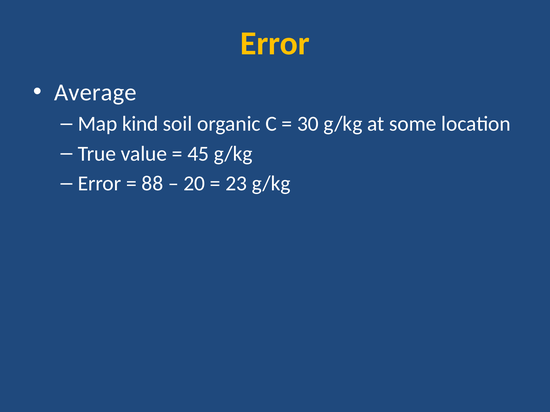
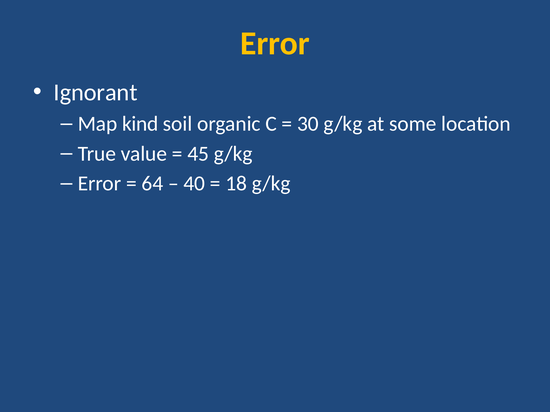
Average: Average -> Ignorant (96, 92)
88: 88 -> 64 (152, 184)
20: 20 -> 40 (194, 184)
23: 23 -> 18 (236, 184)
